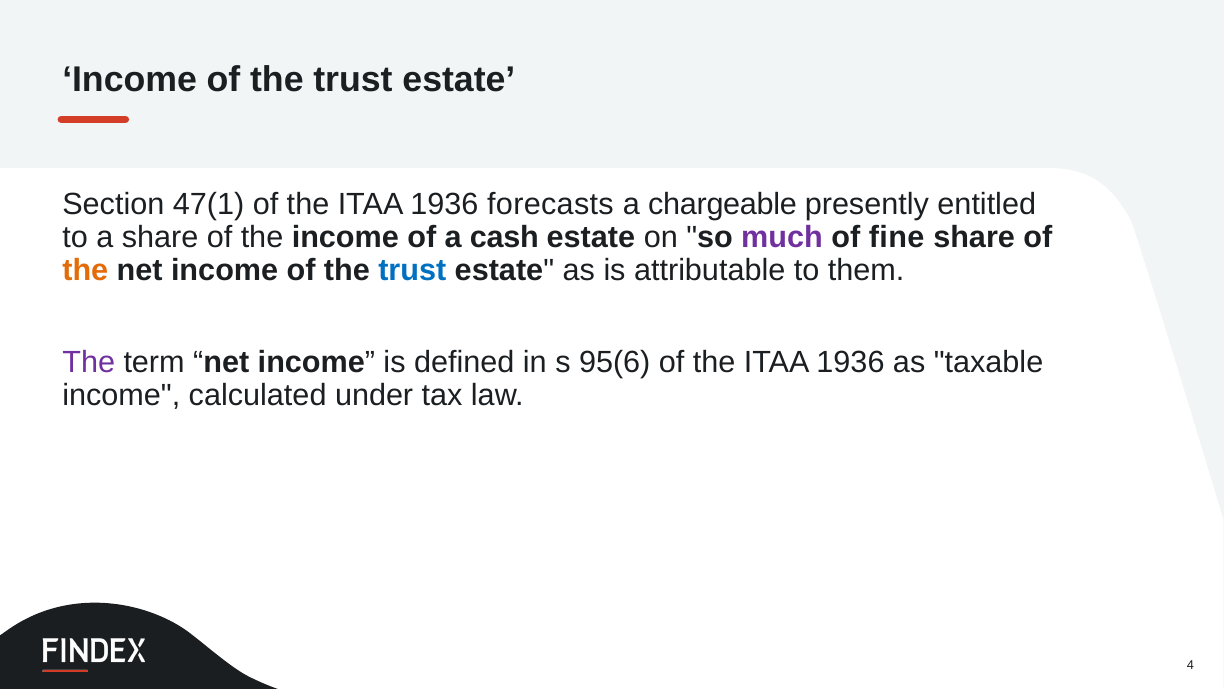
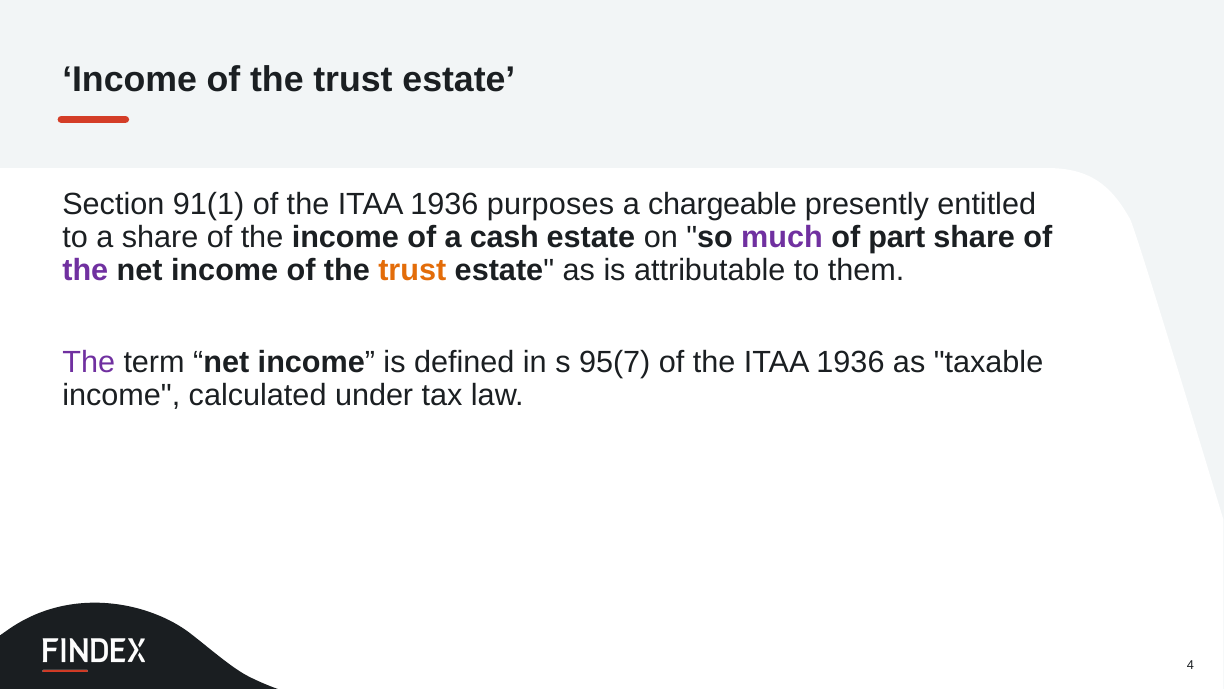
47(1: 47(1 -> 91(1 (209, 204)
forecasts: forecasts -> purposes (551, 204)
fine: fine -> part (897, 237)
the colour: orange -> purple (85, 270)
trust colour: blue -> orange (412, 270)
95(6: 95(6 -> 95(7 (615, 362)
